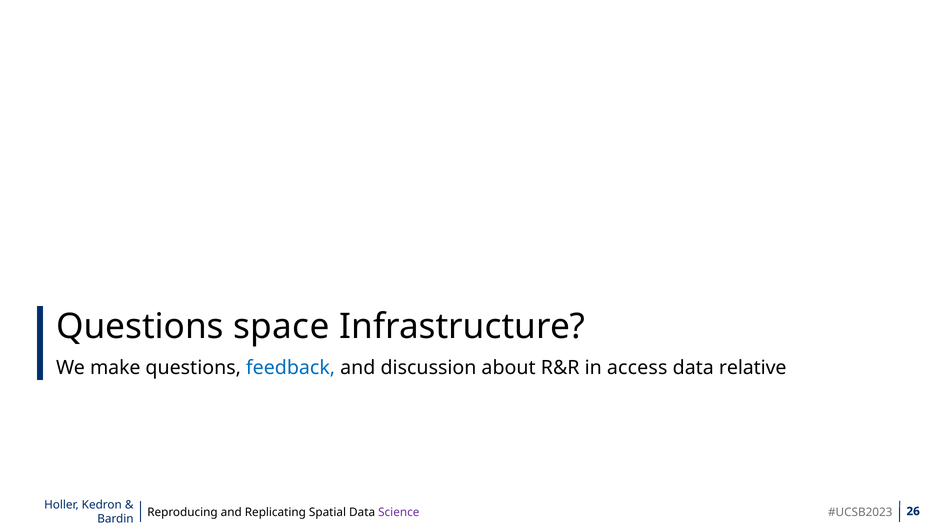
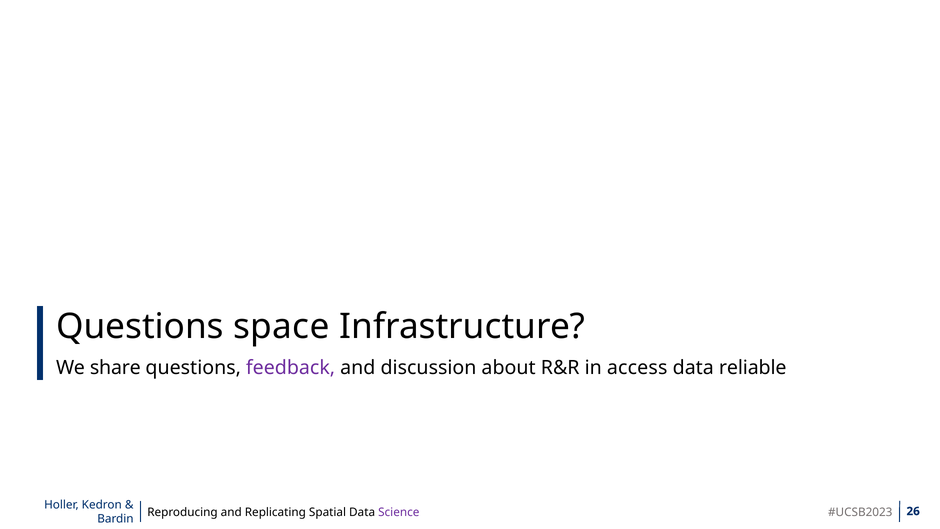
make: make -> share (115, 367)
feedback colour: blue -> purple (291, 367)
relative: relative -> reliable (753, 367)
